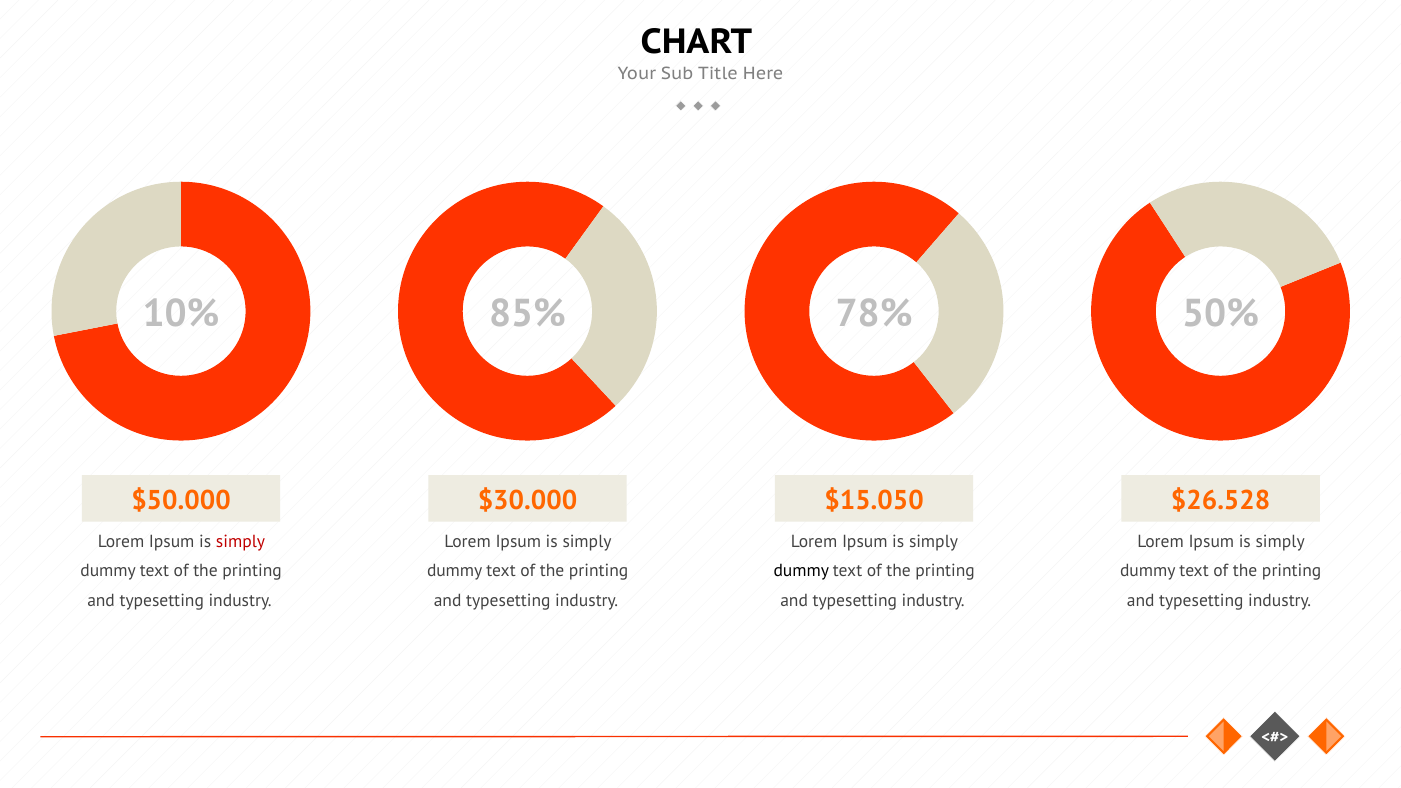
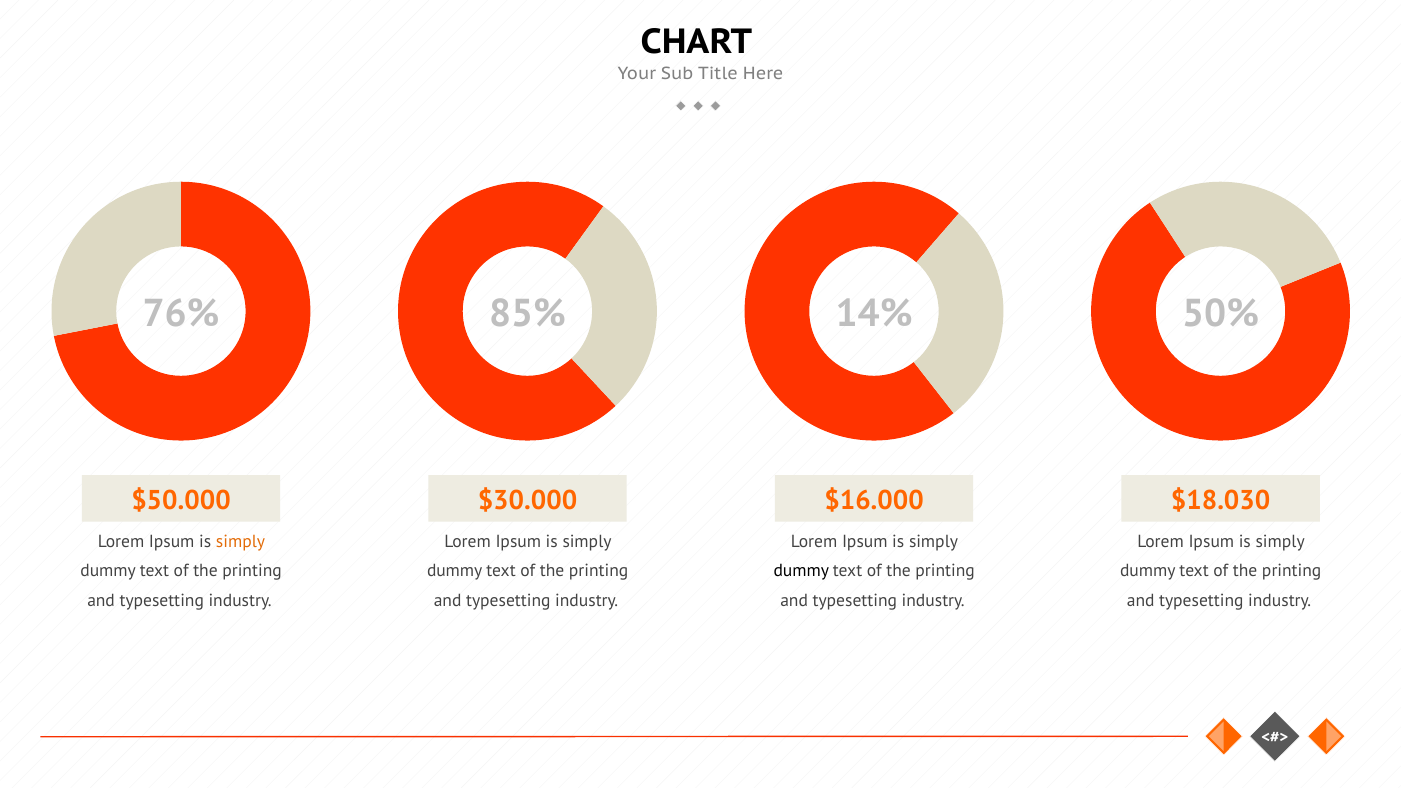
10%: 10% -> 76% (181, 314)
78%: 78% -> 14% (874, 314)
$15.050: $15.050 -> $16.000 (874, 500)
$26.528: $26.528 -> $18.030 (1221, 500)
simply colour: red -> orange (241, 542)
